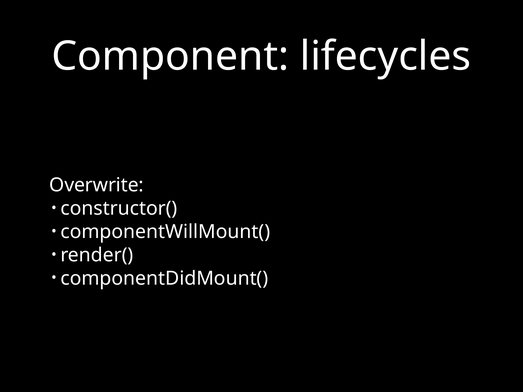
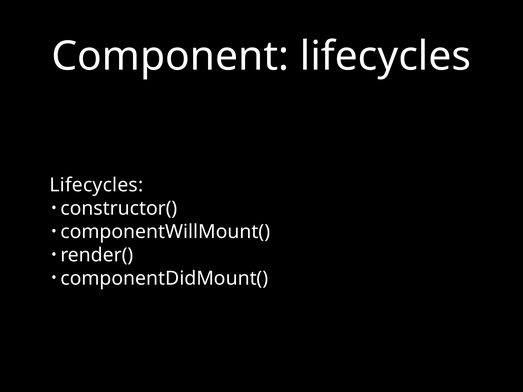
Overwrite: Overwrite -> Lifecycles (96, 185)
